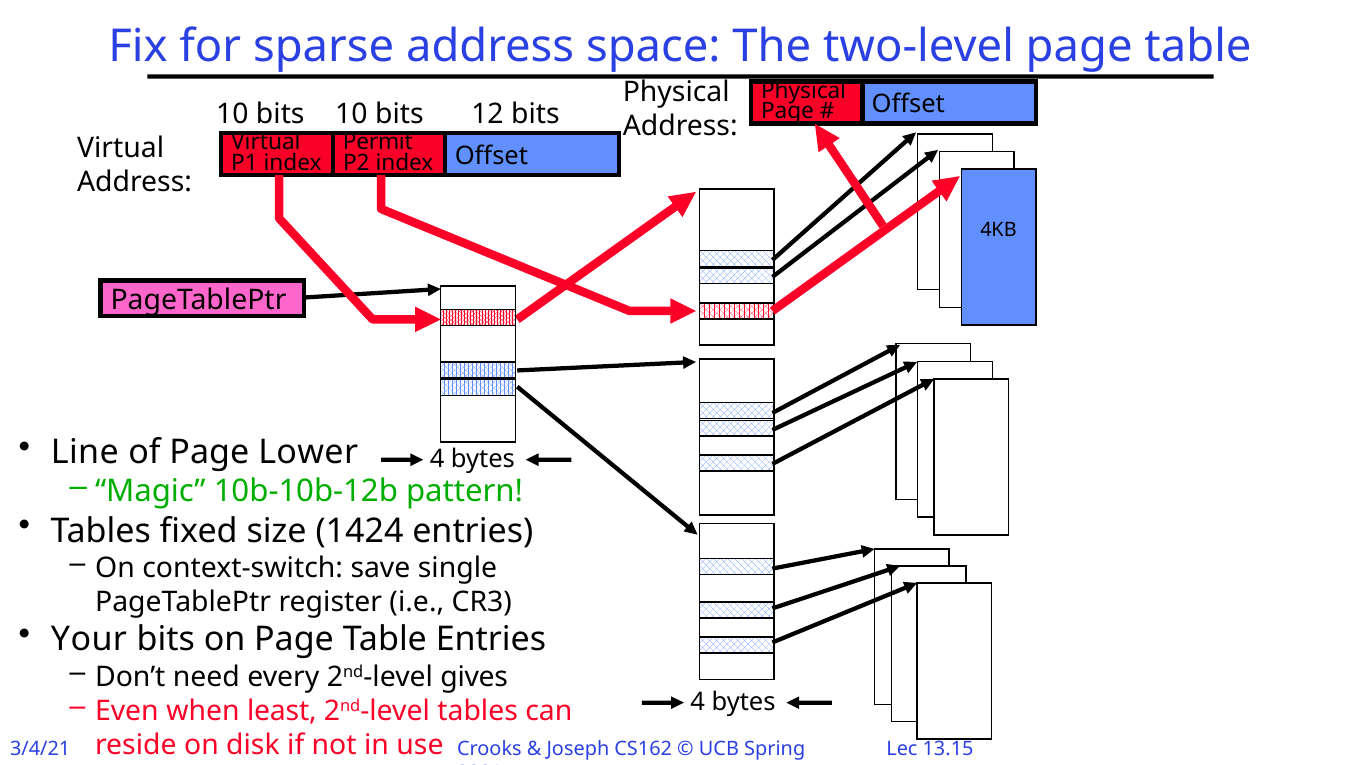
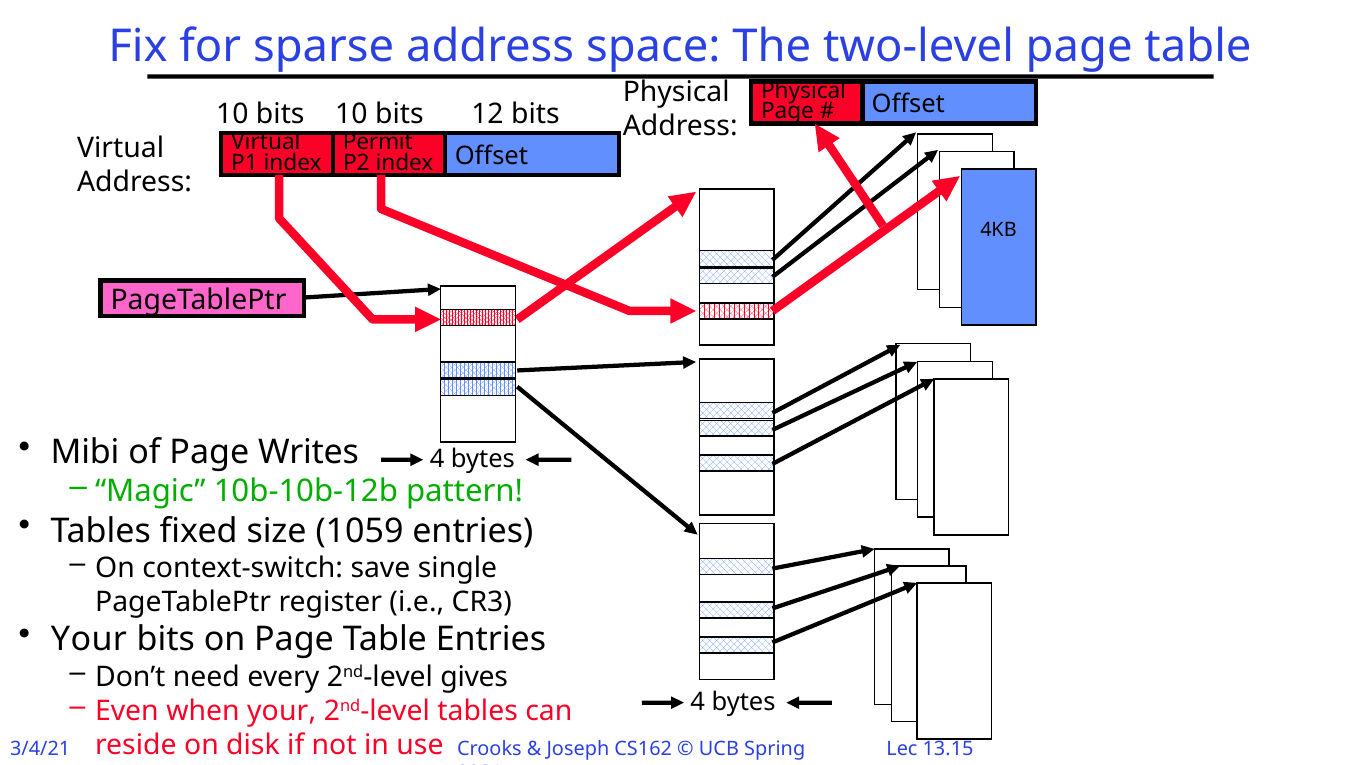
Line: Line -> Mibi (85, 453)
Lower: Lower -> Writes (308, 453)
1424: 1424 -> 1059 (360, 531)
when least: least -> your (282, 711)
